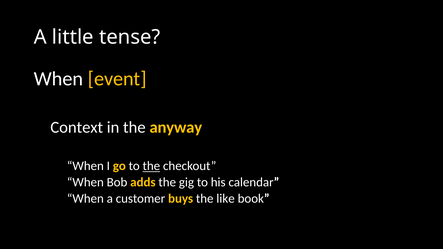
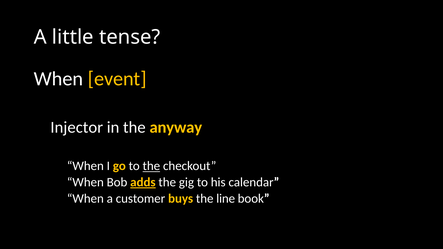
Context: Context -> Injector (77, 128)
adds underline: none -> present (143, 182)
like: like -> line (226, 199)
